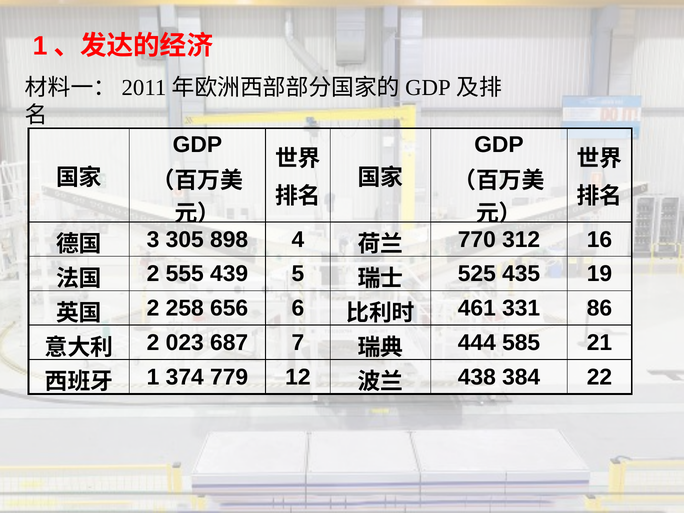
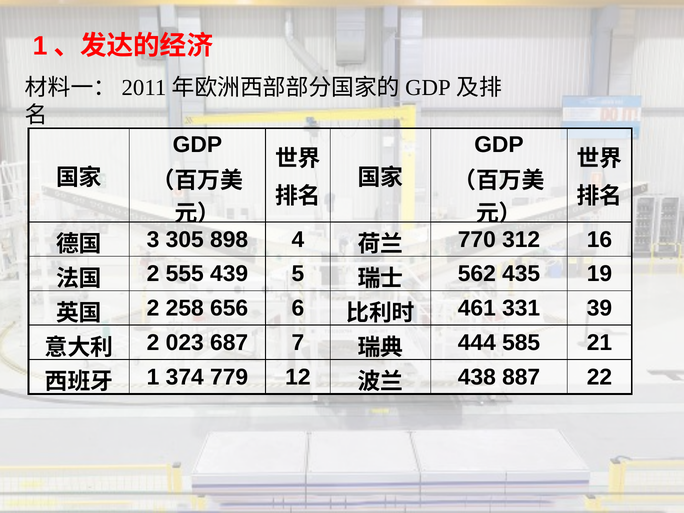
525: 525 -> 562 (477, 274)
86: 86 -> 39 (599, 308)
384: 384 -> 887 (521, 377)
